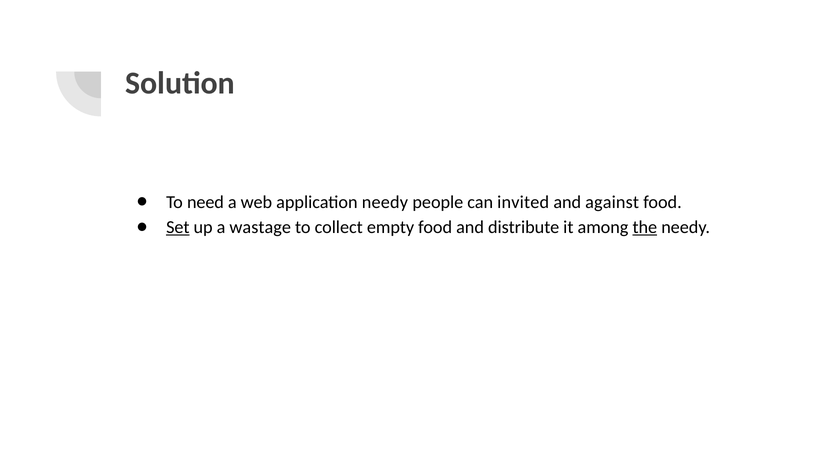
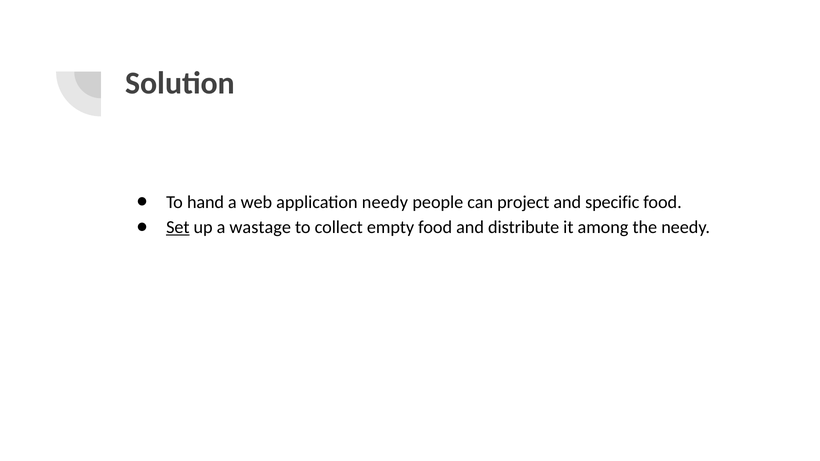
need: need -> hand (205, 202)
invited: invited -> project (523, 202)
against: against -> specific (612, 202)
the underline: present -> none (645, 227)
